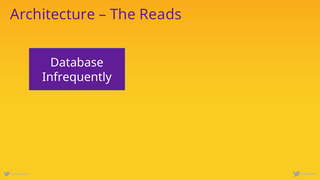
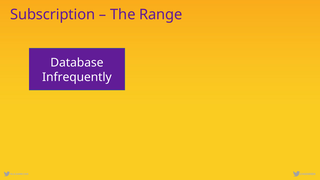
Architecture: Architecture -> Subscription (53, 15)
Reads: Reads -> Range (161, 15)
